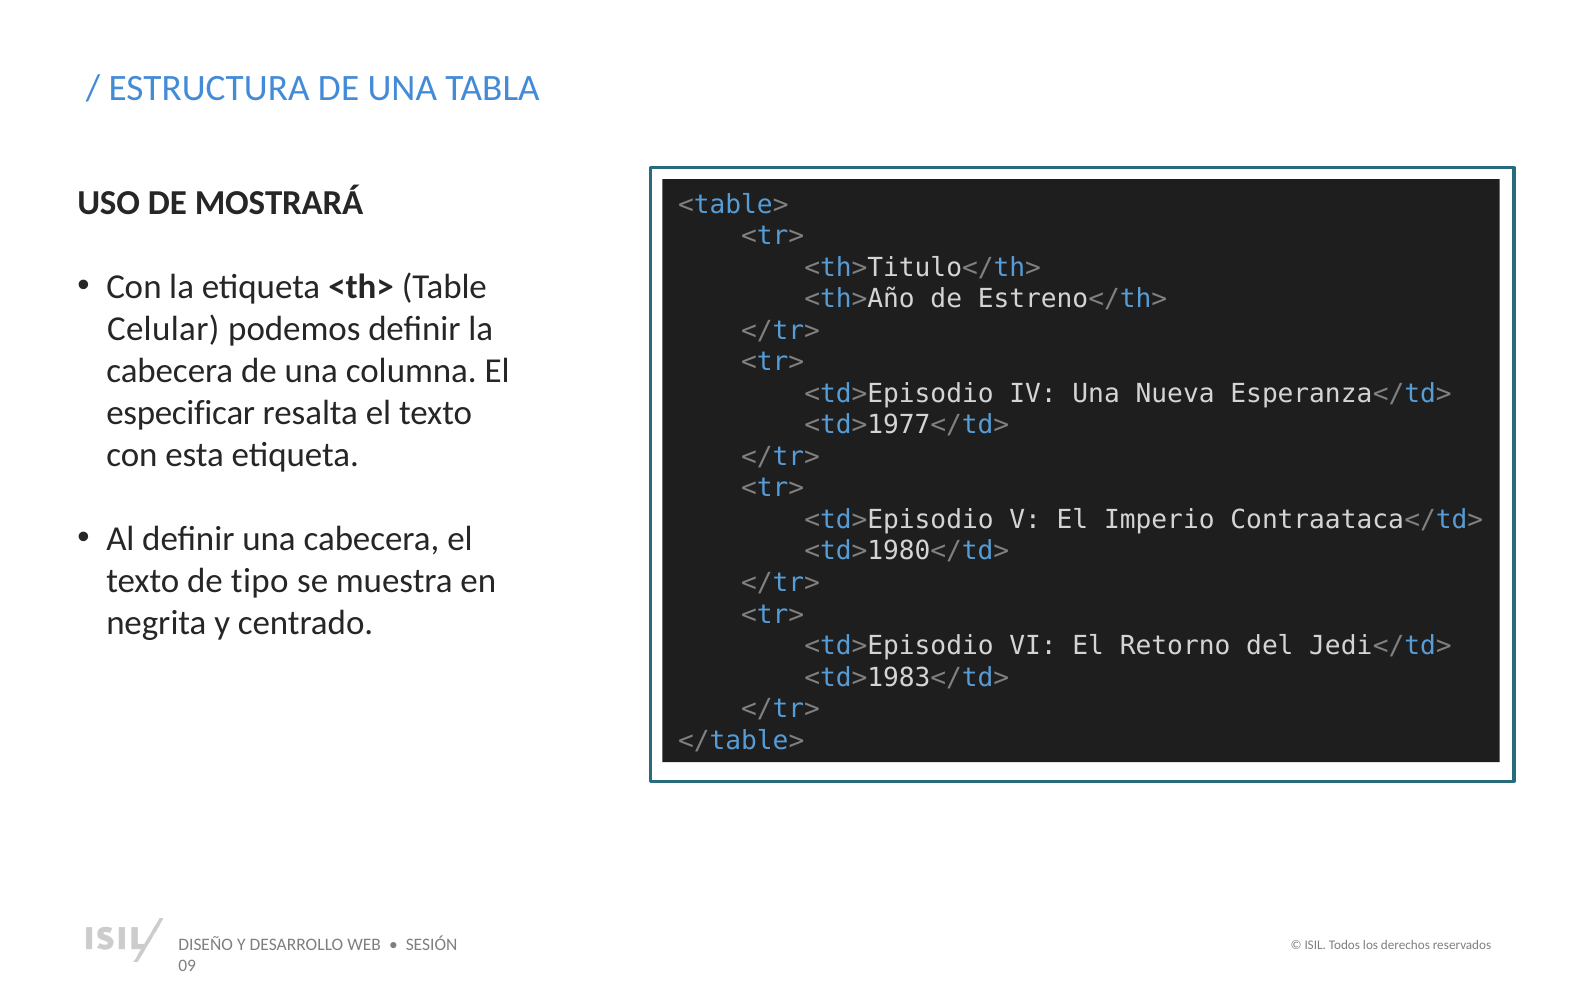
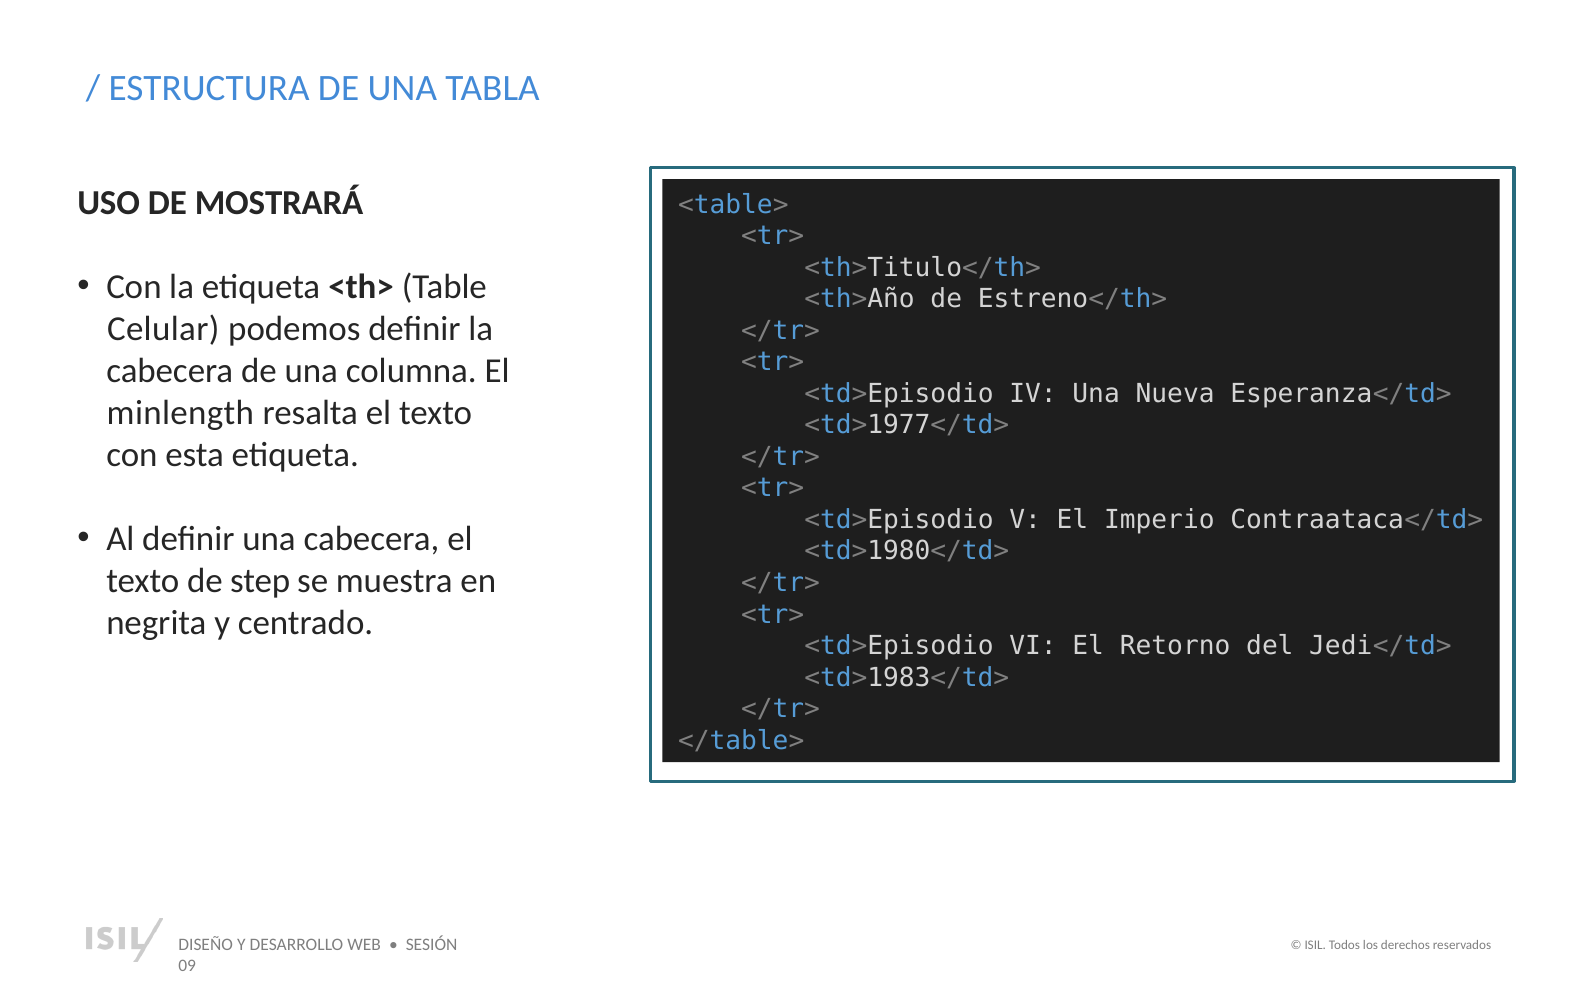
especificar: especificar -> minlength (180, 412)
tipo: tipo -> step (260, 580)
